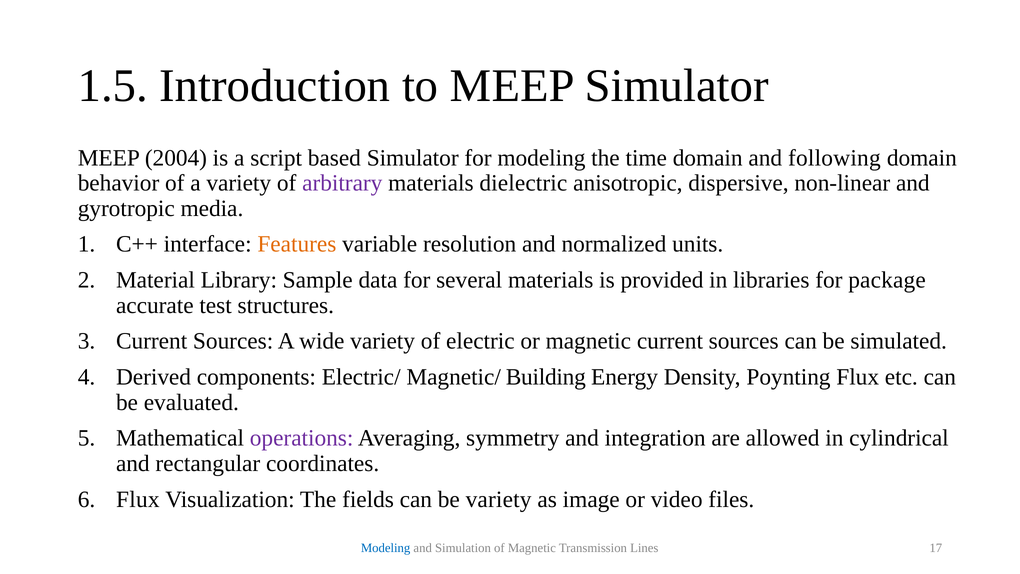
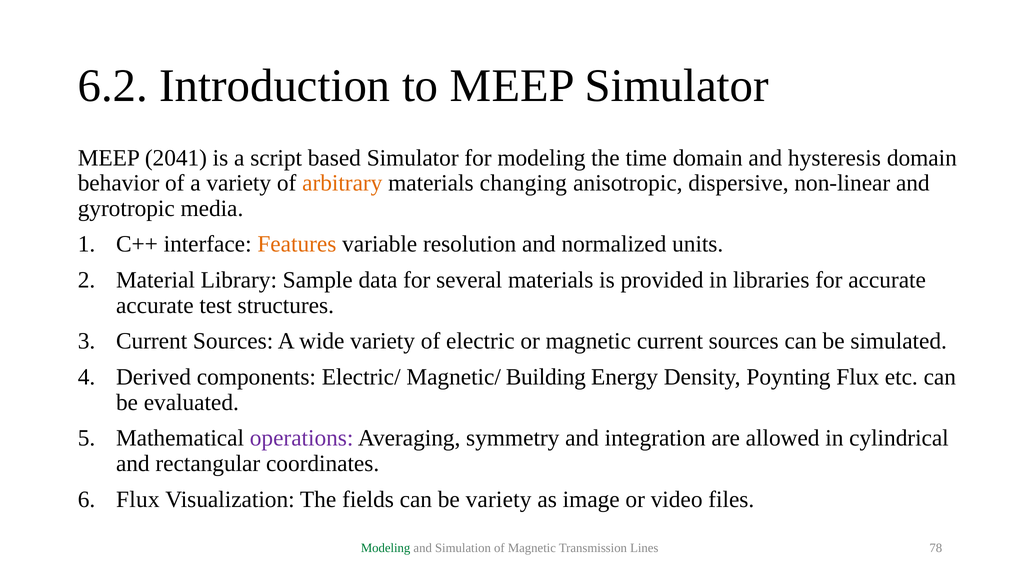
1.5: 1.5 -> 6.2 (113, 86)
2004: 2004 -> 2041 (176, 158)
following: following -> hysteresis (834, 158)
arbitrary colour: purple -> orange (342, 183)
dielectric: dielectric -> changing (523, 183)
for package: package -> accurate (887, 280)
Modeling colour: blue -> green (386, 548)
17: 17 -> 78 (936, 548)
